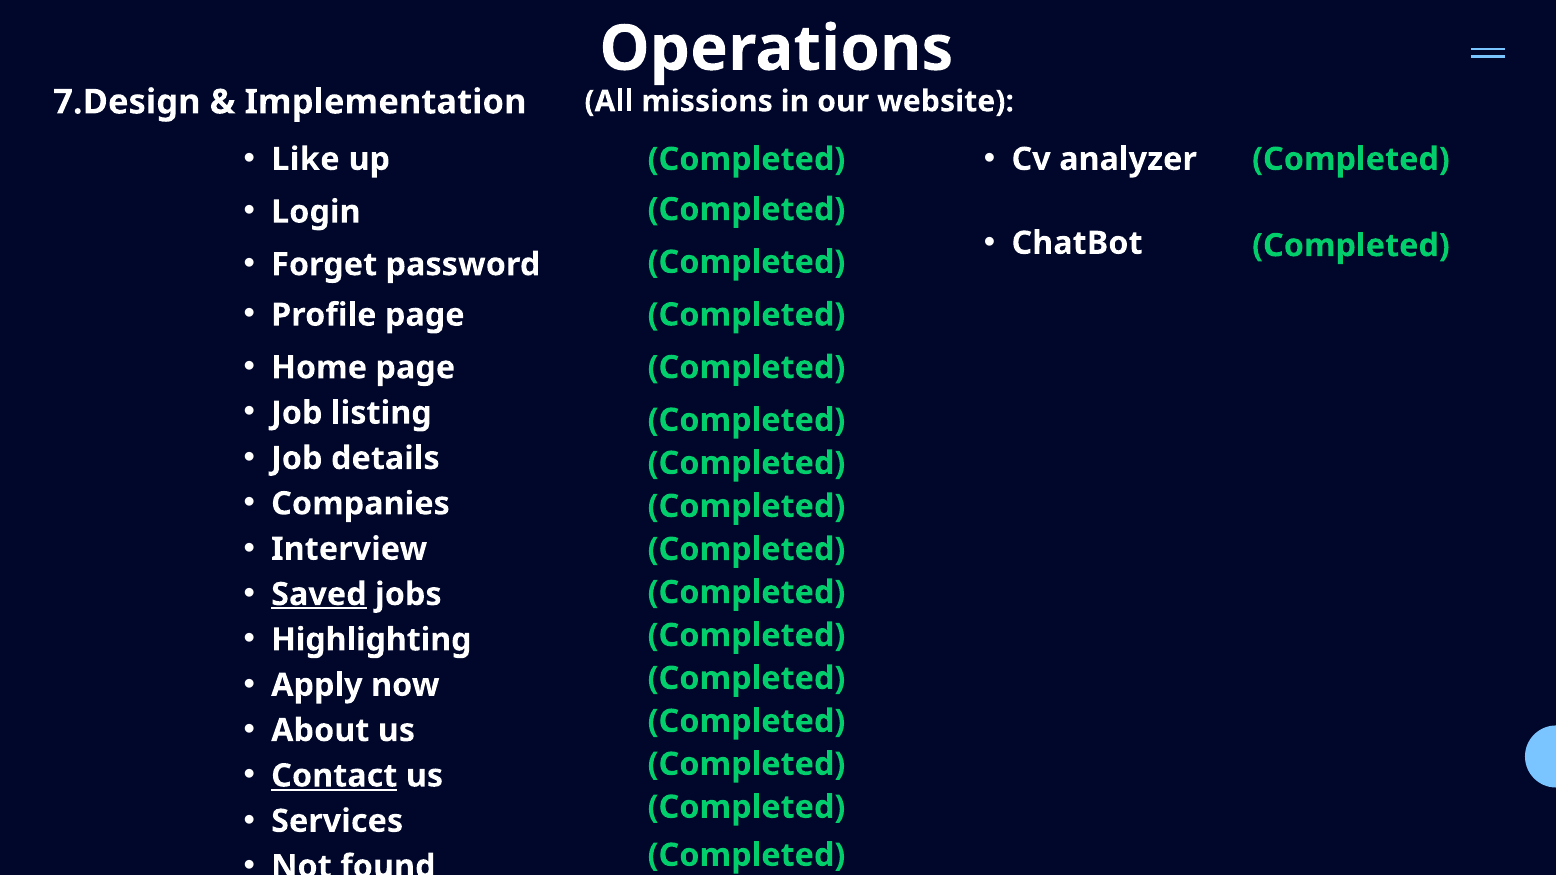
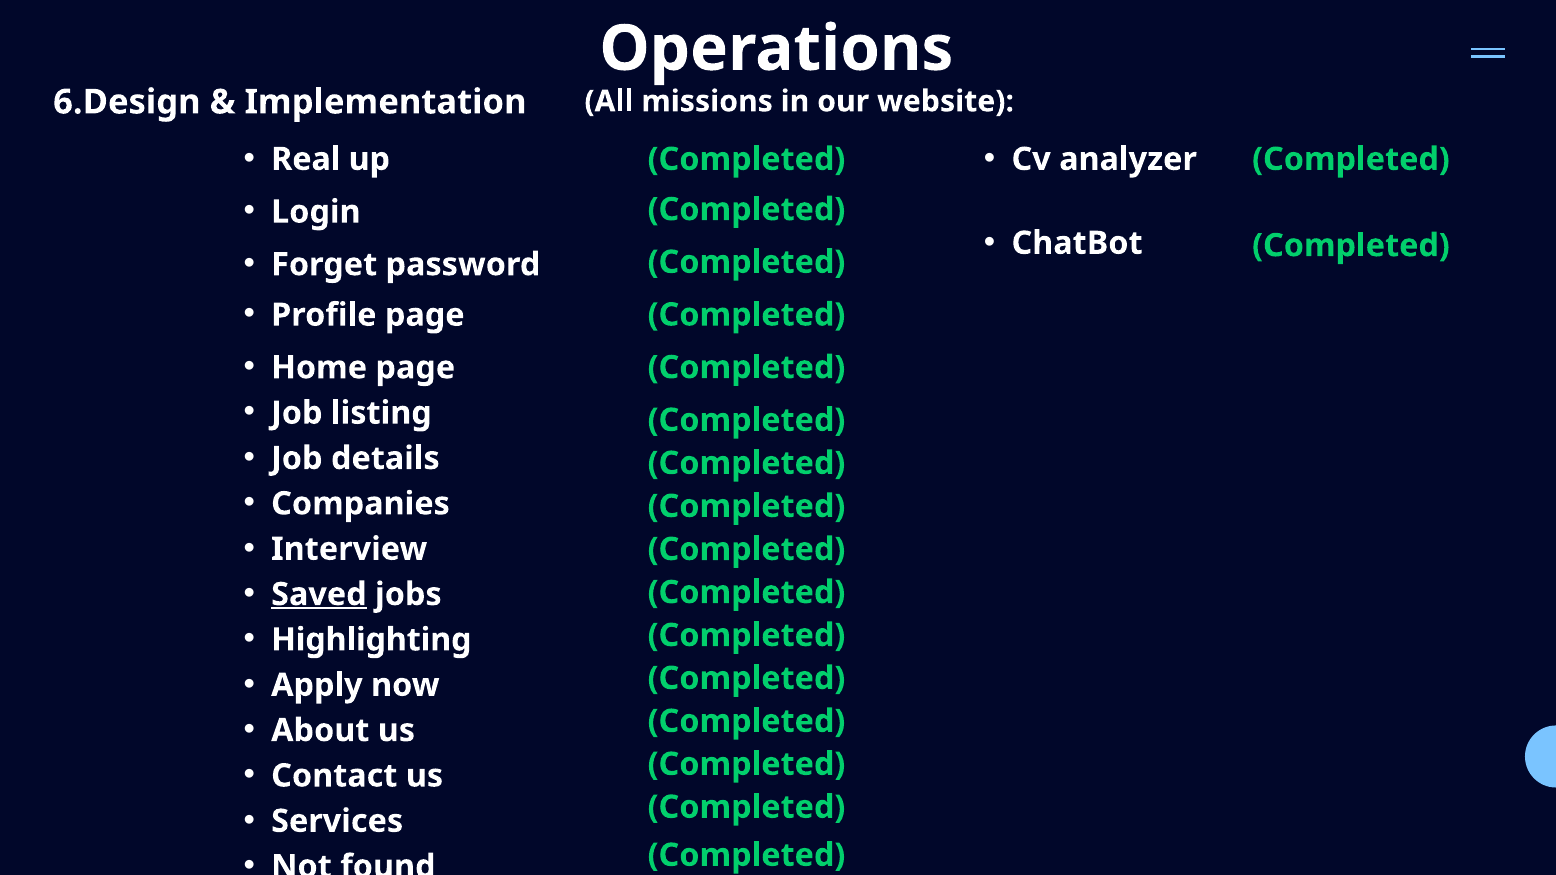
7.Design: 7.Design -> 6.Design (127, 102)
Like: Like -> Real (306, 159)
Contact underline: present -> none (334, 776)
